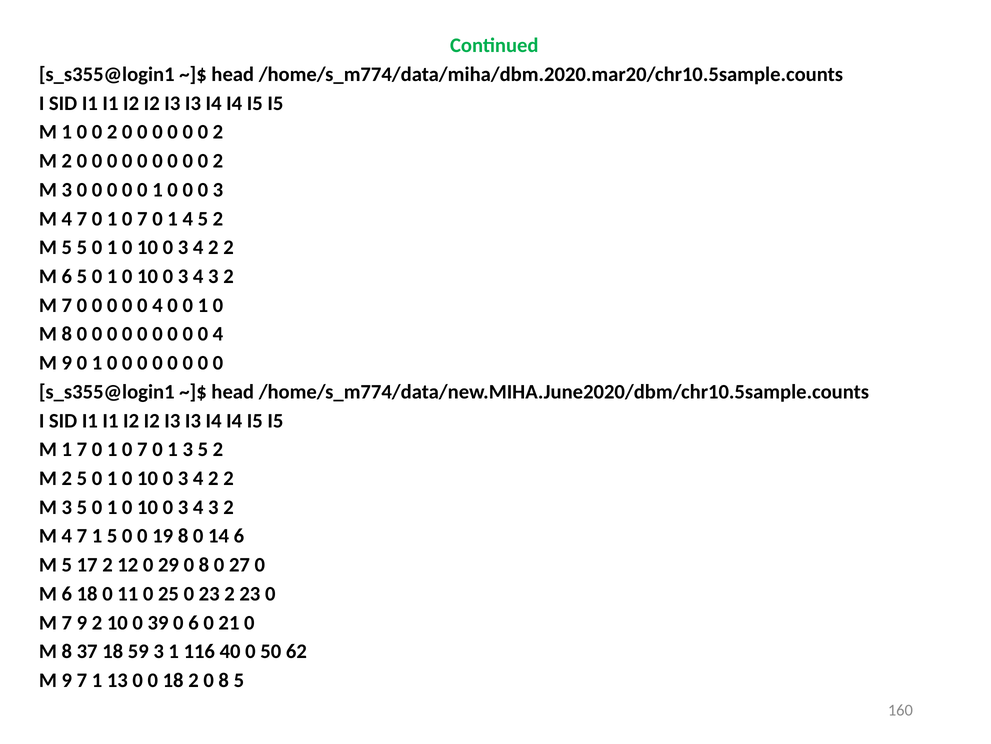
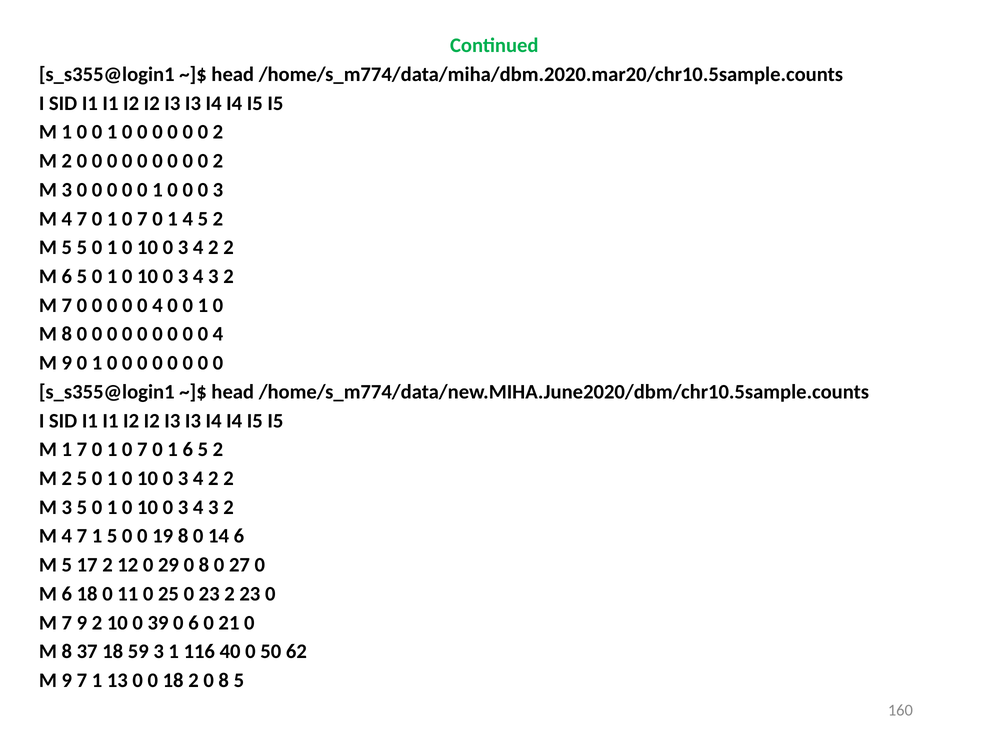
1 0 0 2: 2 -> 1 (112, 132)
1 3: 3 -> 6 (188, 449)
